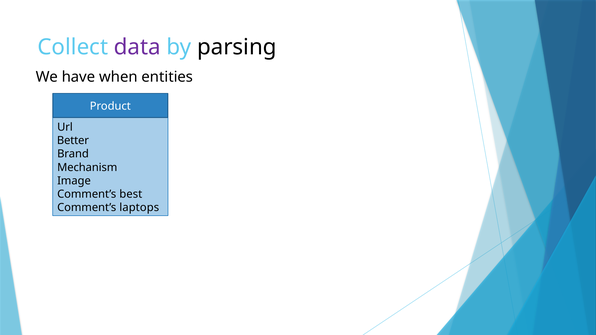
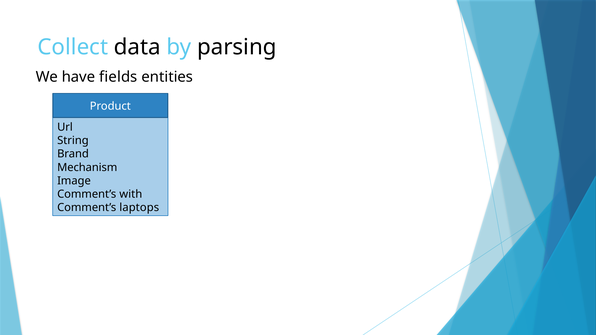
data colour: purple -> black (137, 47)
when: when -> fields (118, 77)
Better: Better -> String (73, 141)
best: best -> with (131, 194)
